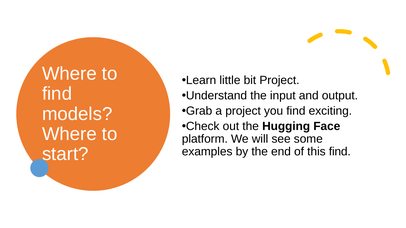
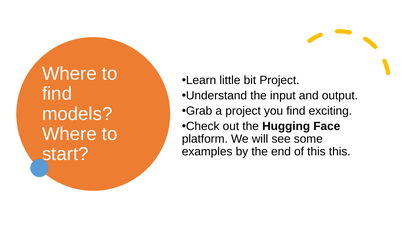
this find: find -> this (340, 152)
